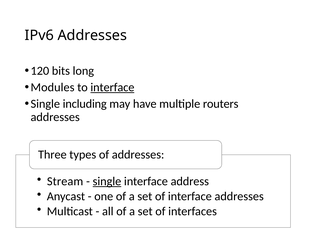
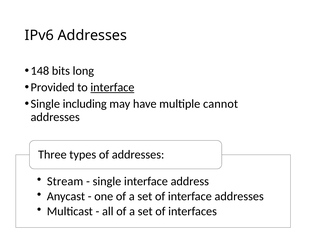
120: 120 -> 148 (40, 71)
Modules: Modules -> Provided (53, 87)
routers: routers -> cannot (221, 104)
single underline: present -> none (107, 181)
